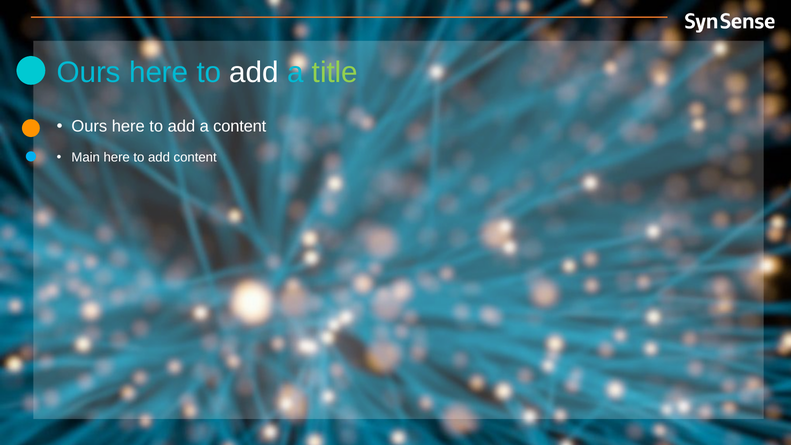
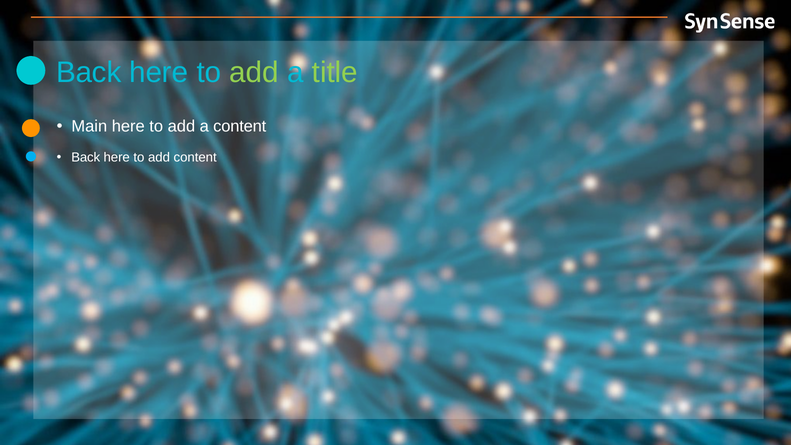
Ours: Ours -> Back (89, 72)
add colour: white -> light green (254, 72)
Ours: Ours -> Main (89, 126)
Main: Main -> Back (86, 157)
